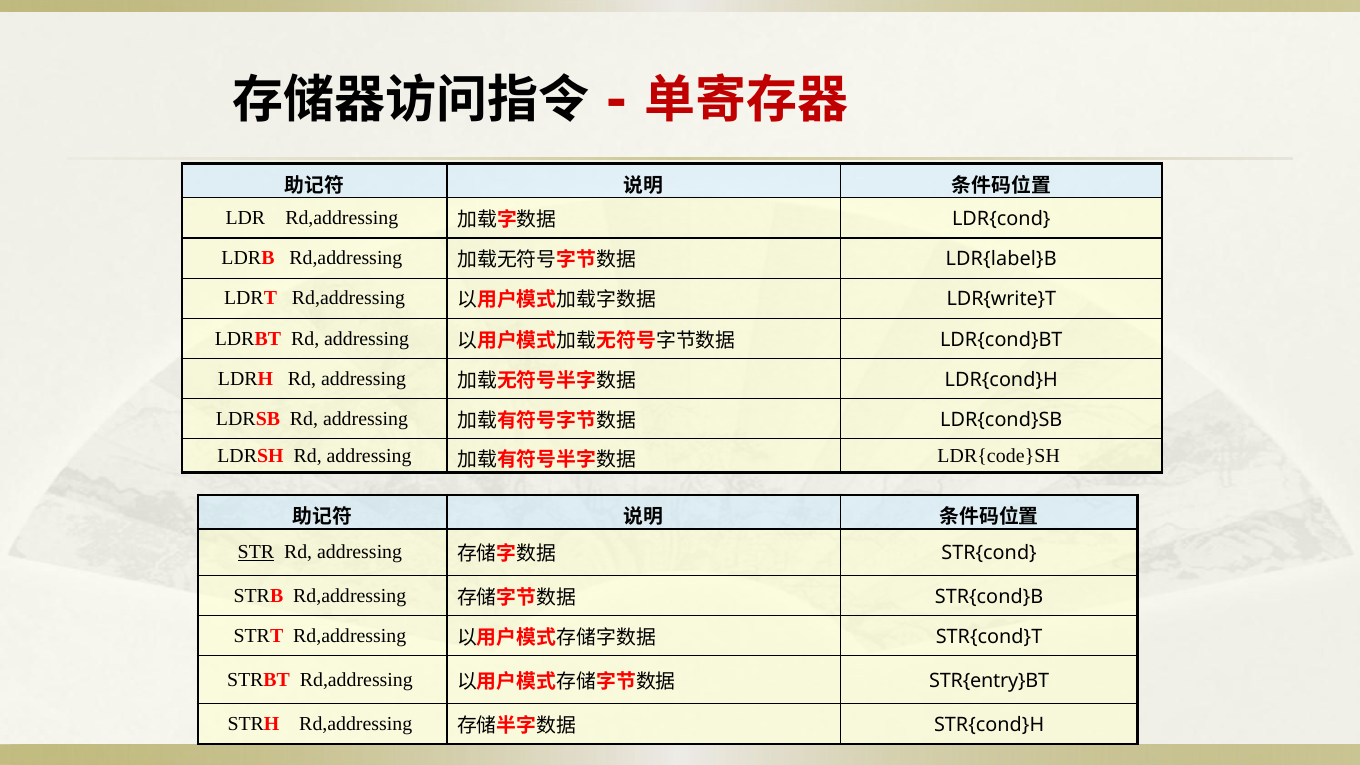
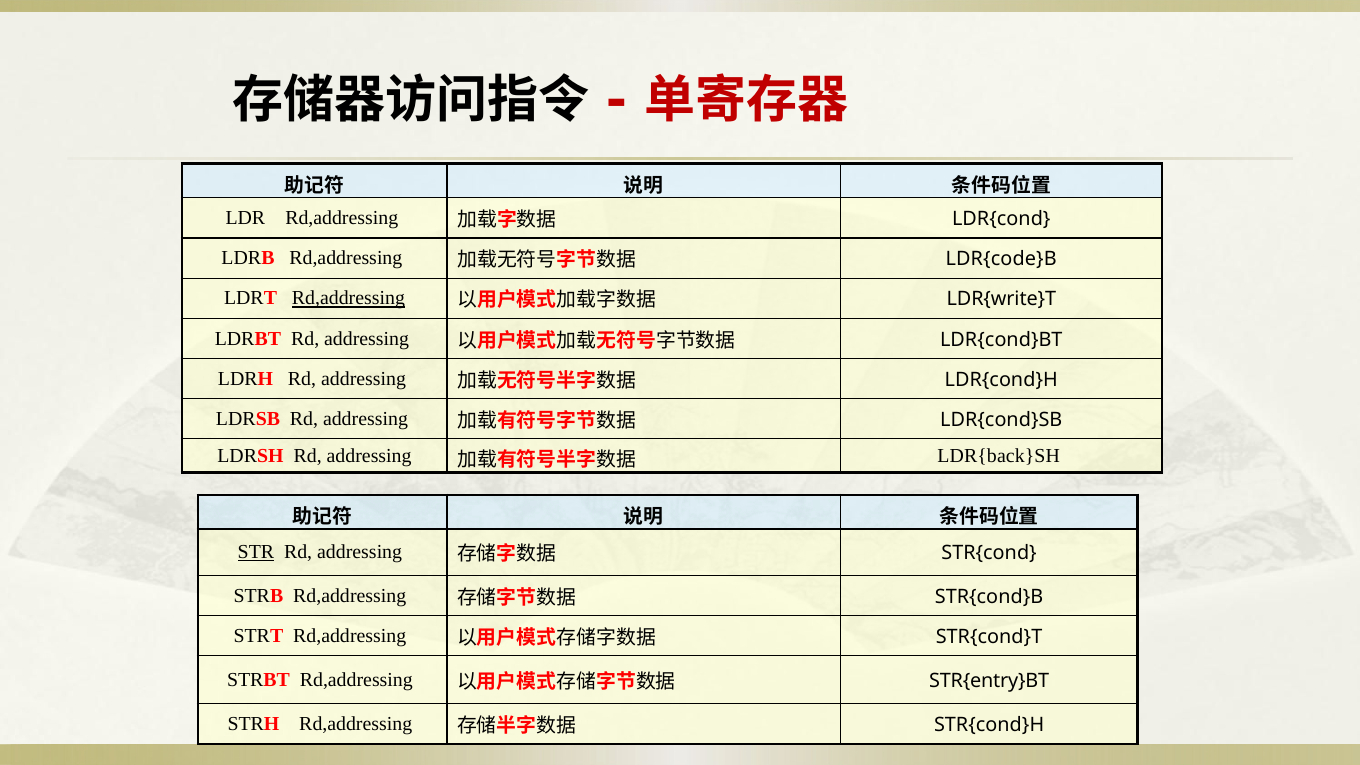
LDR{label}B: LDR{label}B -> LDR{code}B (1001, 259)
Rd,addressing underline: none -> present (348, 298)
LDR{code}SH: LDR{code}SH -> LDR{back}SH (999, 456)
